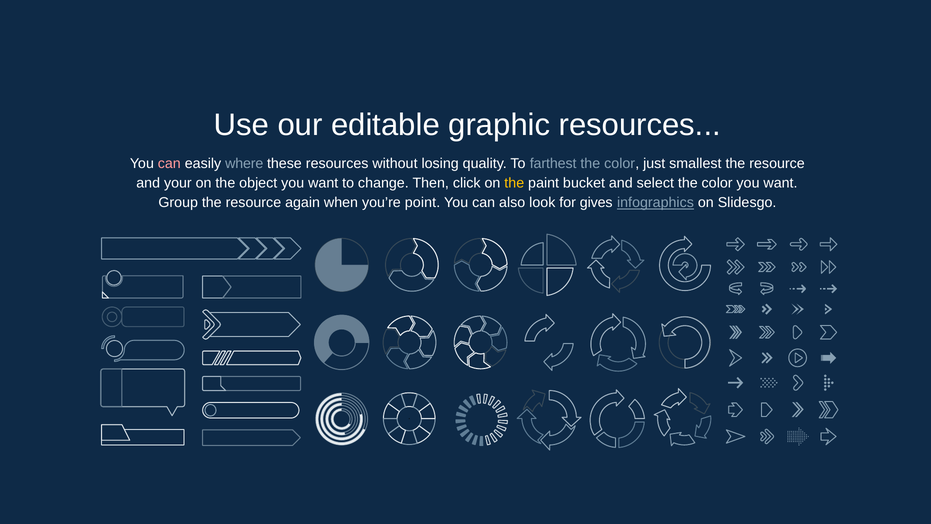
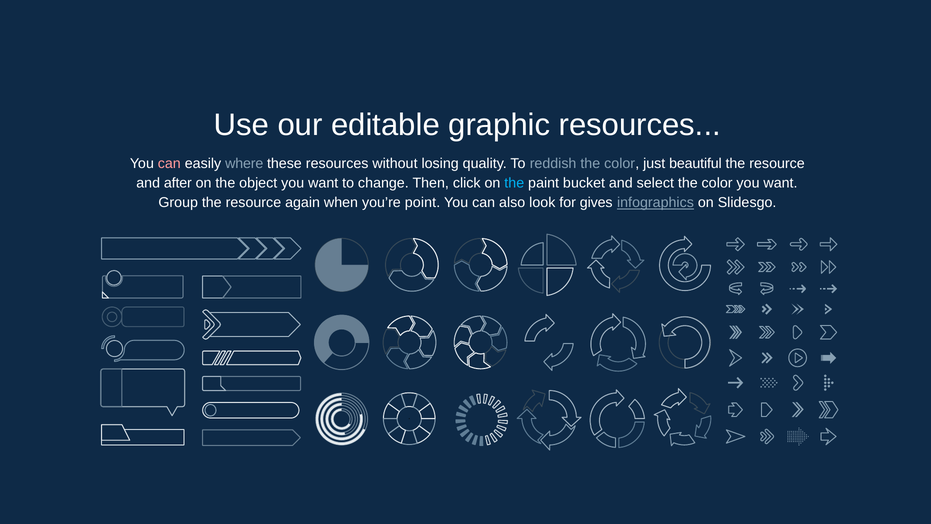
farthest: farthest -> reddish (553, 163)
smallest: smallest -> beautiful (695, 163)
your: your -> after (178, 183)
the colour: yellow -> light blue (514, 183)
